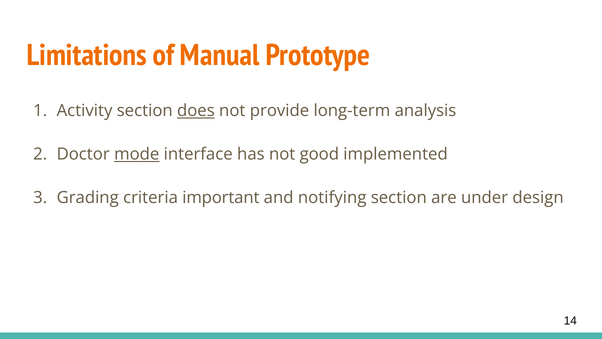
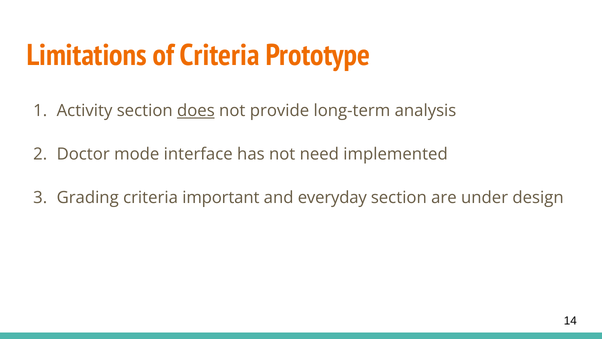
of Manual: Manual -> Criteria (220, 55)
mode underline: present -> none (137, 154)
good: good -> need (319, 154)
notifying: notifying -> everyday (332, 198)
